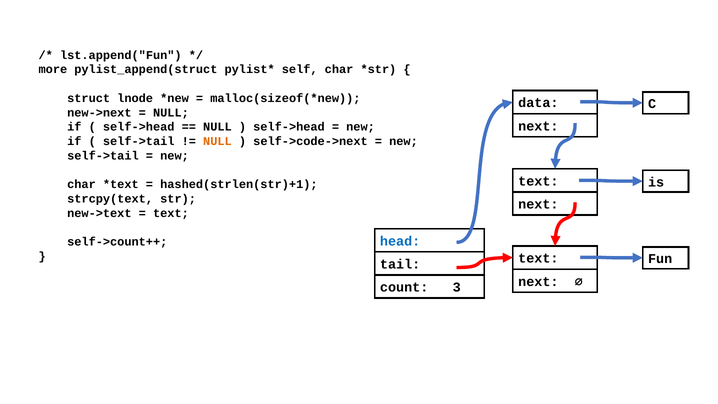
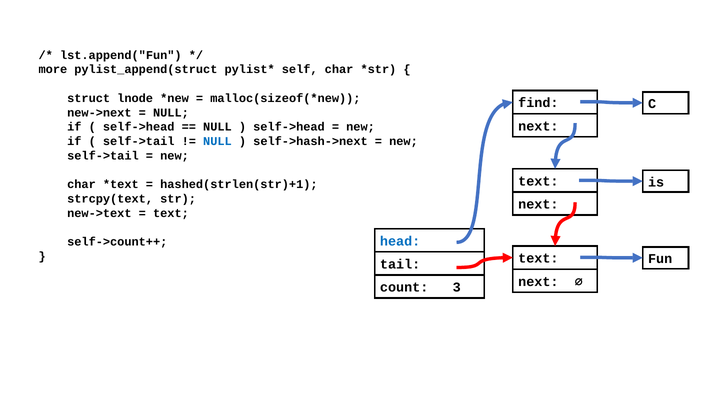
data: data -> find (538, 103)
NULL colour: orange -> blue (217, 141)
self->code->next: self->code->next -> self->hash->next (310, 141)
